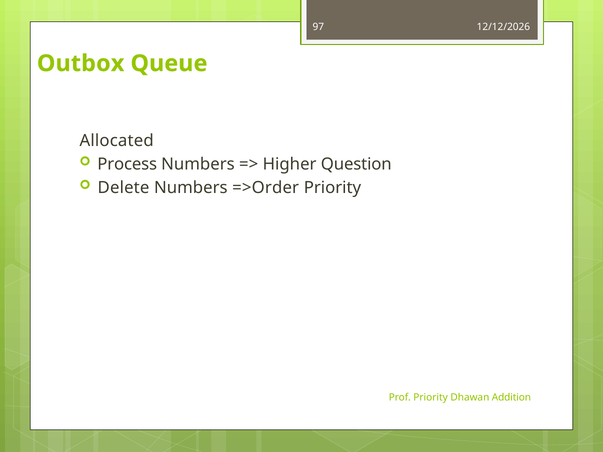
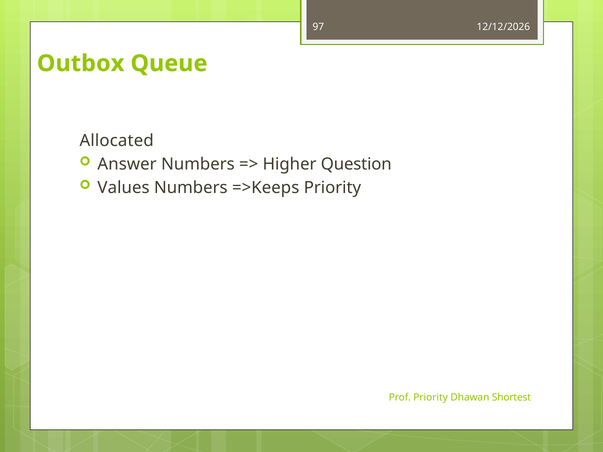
Process: Process -> Answer (127, 164)
Delete: Delete -> Values (124, 188)
=>Order: =>Order -> =>Keeps (266, 188)
Addition: Addition -> Shortest (511, 398)
